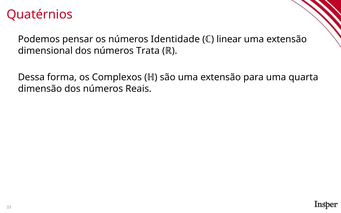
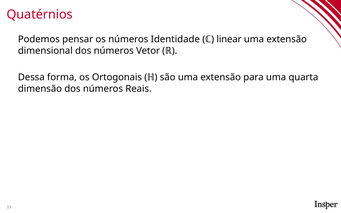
Trata: Trata -> Vetor (148, 51)
Complexos: Complexos -> Ortogonais (117, 77)
